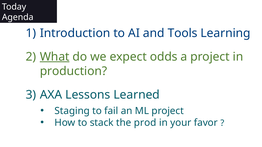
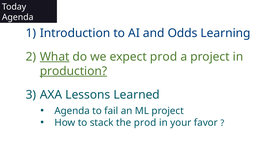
Tools: Tools -> Odds (183, 33)
expect odds: odds -> prod (164, 57)
production underline: none -> present (73, 71)
Staging: Staging -> Agenda (72, 111)
